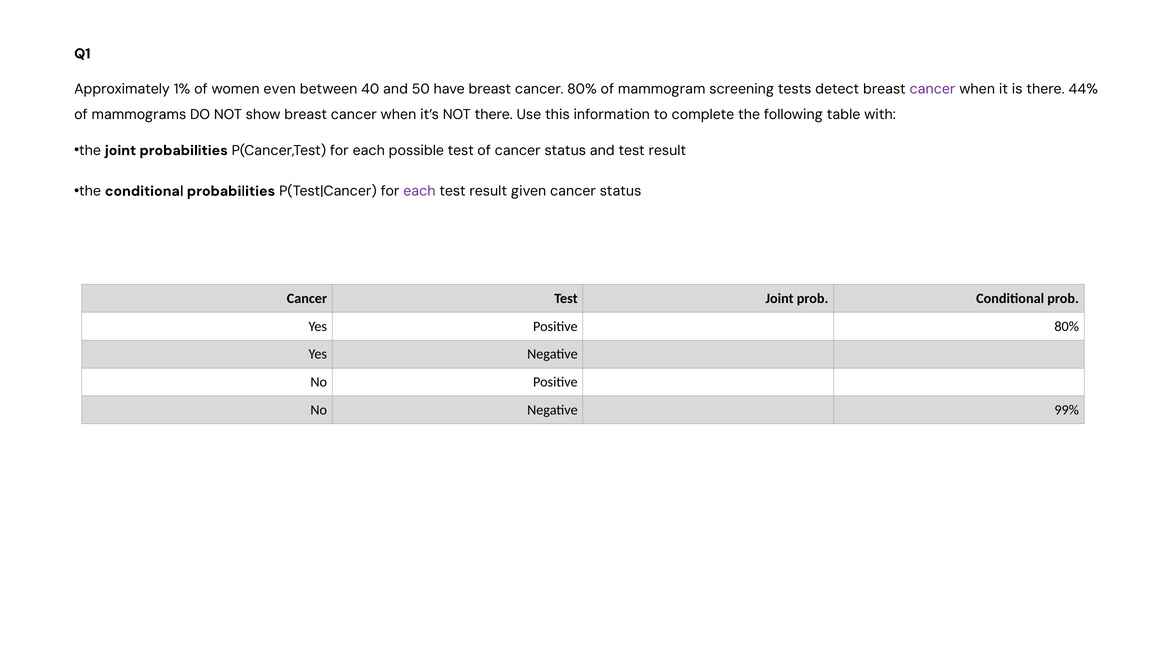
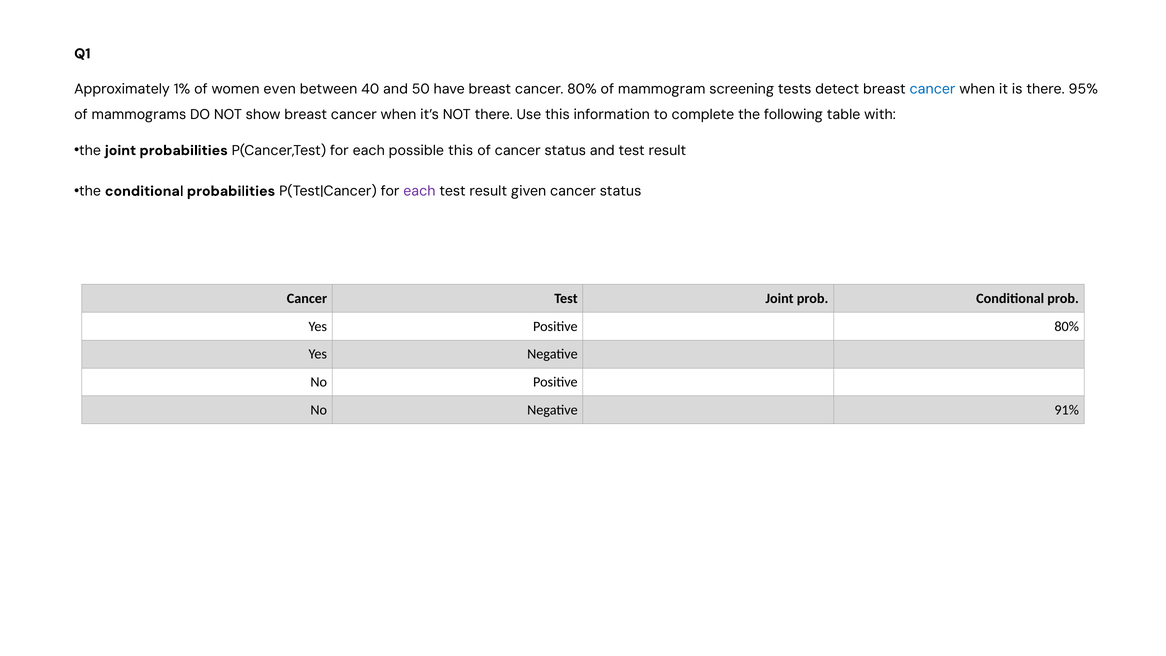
cancer colour: purple -> blue (933, 89)
44%: 44% -> 95% (1083, 89)
possible test: test -> this (461, 150)
99%: 99% -> 91% (1067, 410)
